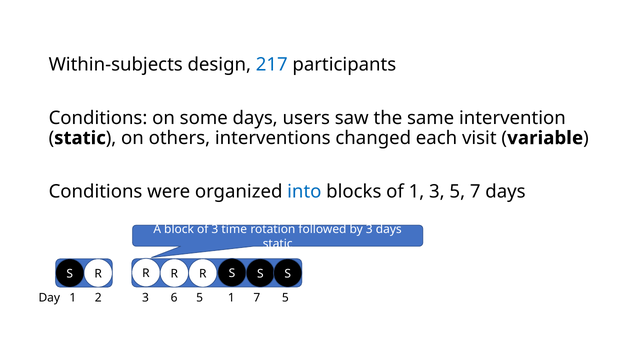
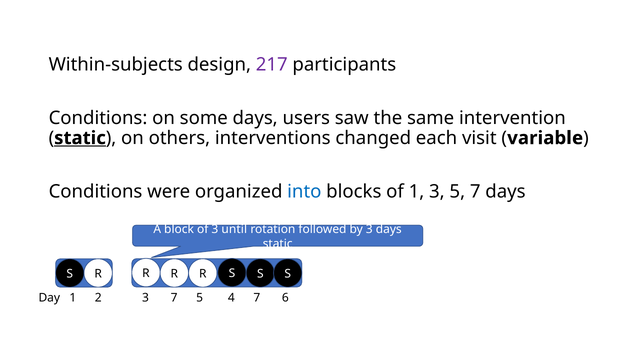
217 colour: blue -> purple (272, 64)
static underline: none -> present (80, 138)
time: time -> until (234, 229)
3 6: 6 -> 7 (174, 298)
5 1: 1 -> 4 (231, 298)
7 5: 5 -> 6 (285, 298)
